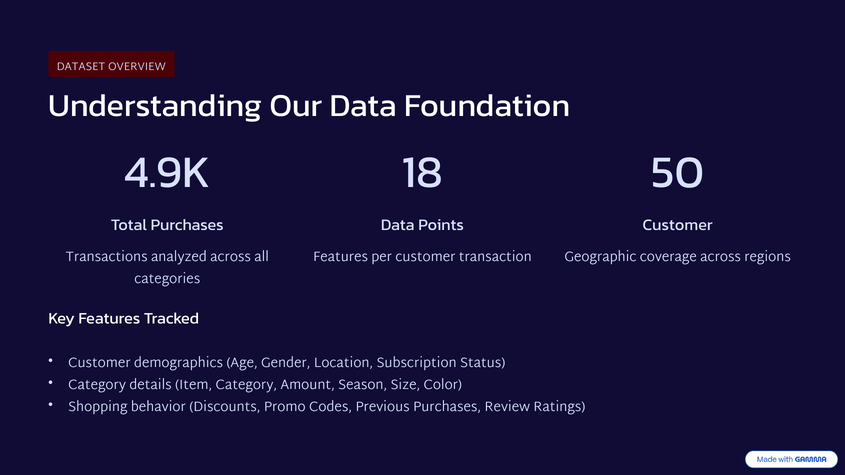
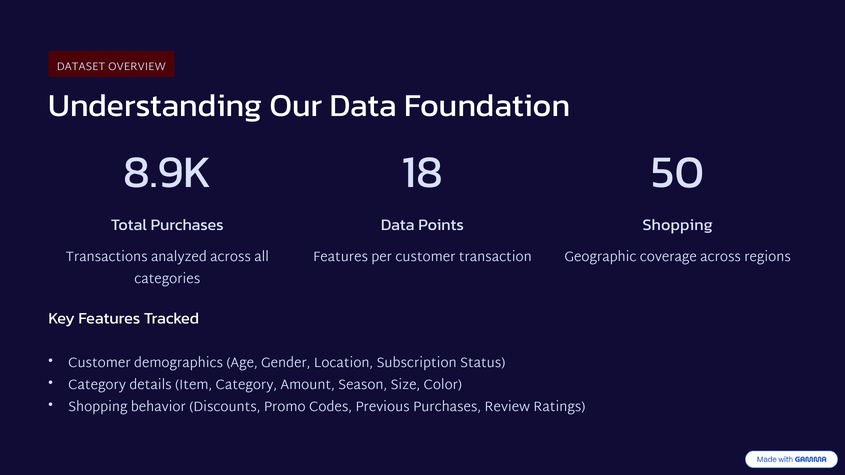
4.9K: 4.9K -> 8.9K (168, 172)
Customer: Customer -> Shopping (678, 225)
